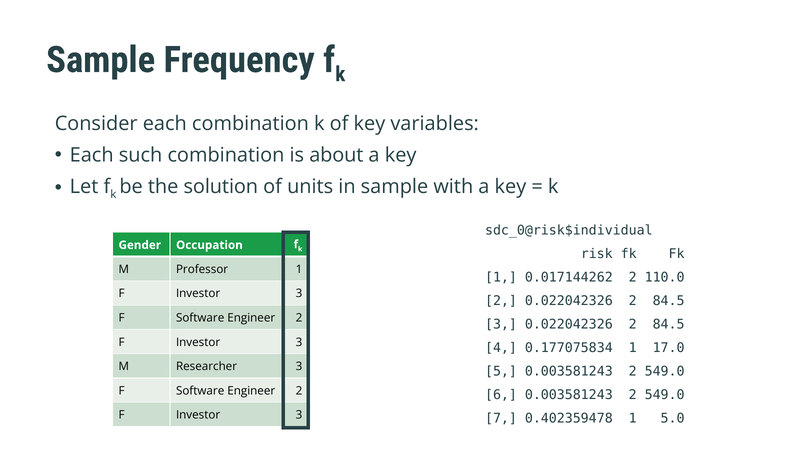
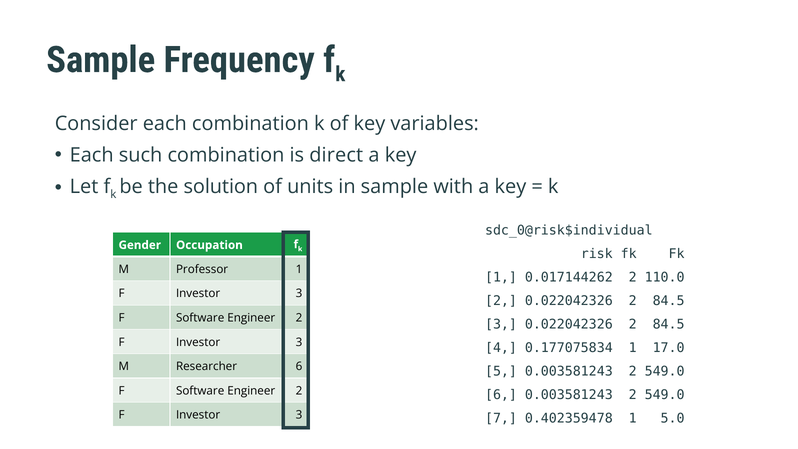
about: about -> direct (336, 155)
Researcher 3: 3 -> 6 (299, 366)
